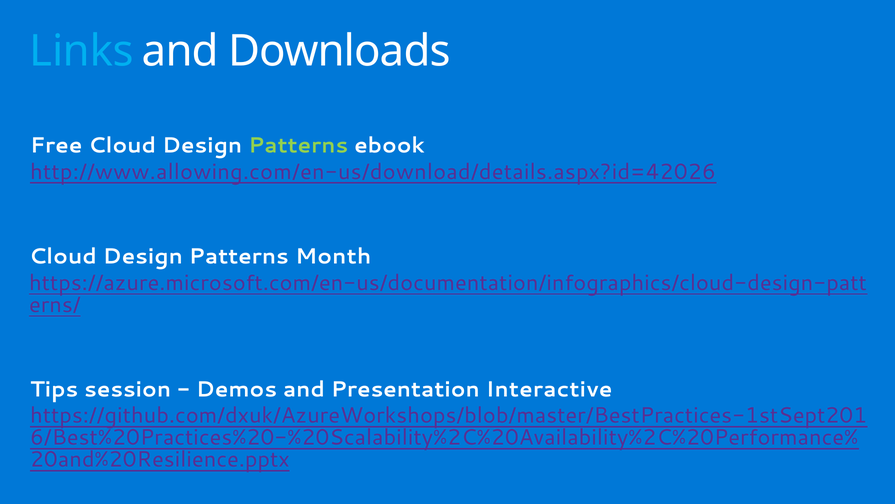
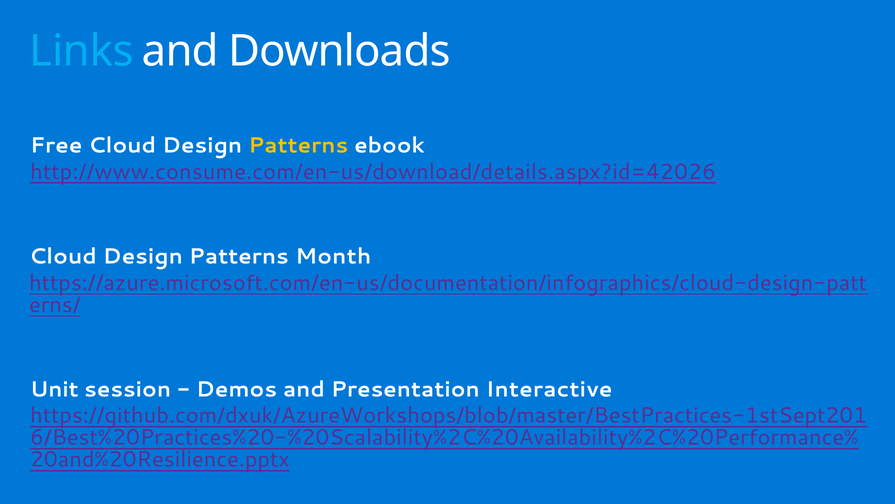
Patterns colour: light green -> yellow (298, 145)
http://www.allowing.com/en-us/download/details.aspx?id=42026: http://www.allowing.com/en-us/download/details.aspx?id=42026 -> http://www.consume.com/en-us/download/details.aspx?id=42026 (373, 172)
Tips: Tips -> Unit (54, 389)
